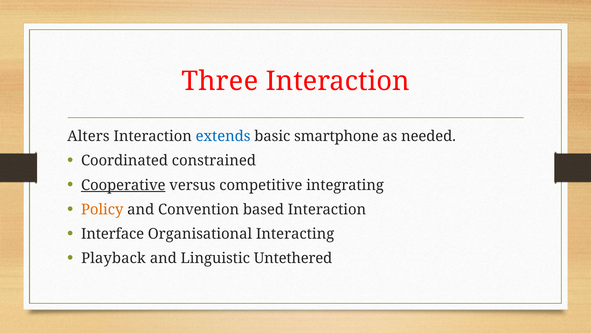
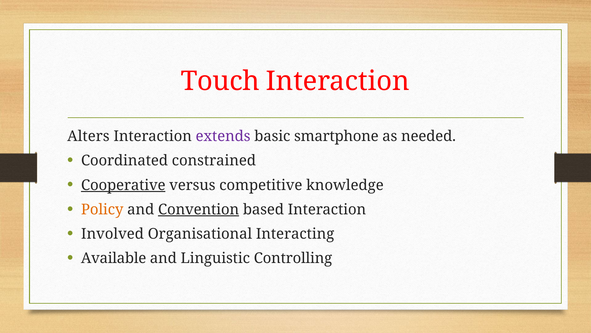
Three: Three -> Touch (220, 81)
extends colour: blue -> purple (223, 136)
integrating: integrating -> knowledge (345, 185)
Convention underline: none -> present (199, 209)
Interface: Interface -> Involved (112, 234)
Playback: Playback -> Available (114, 258)
Untethered: Untethered -> Controlling (293, 258)
